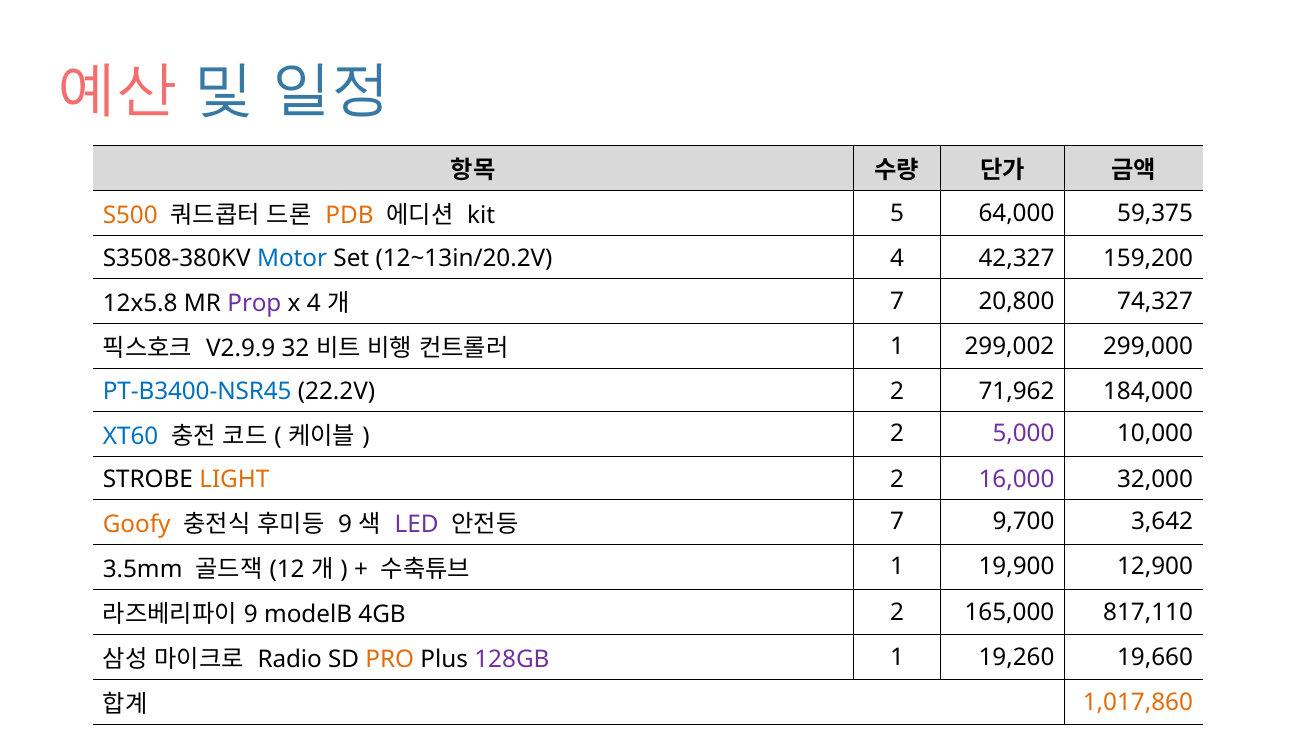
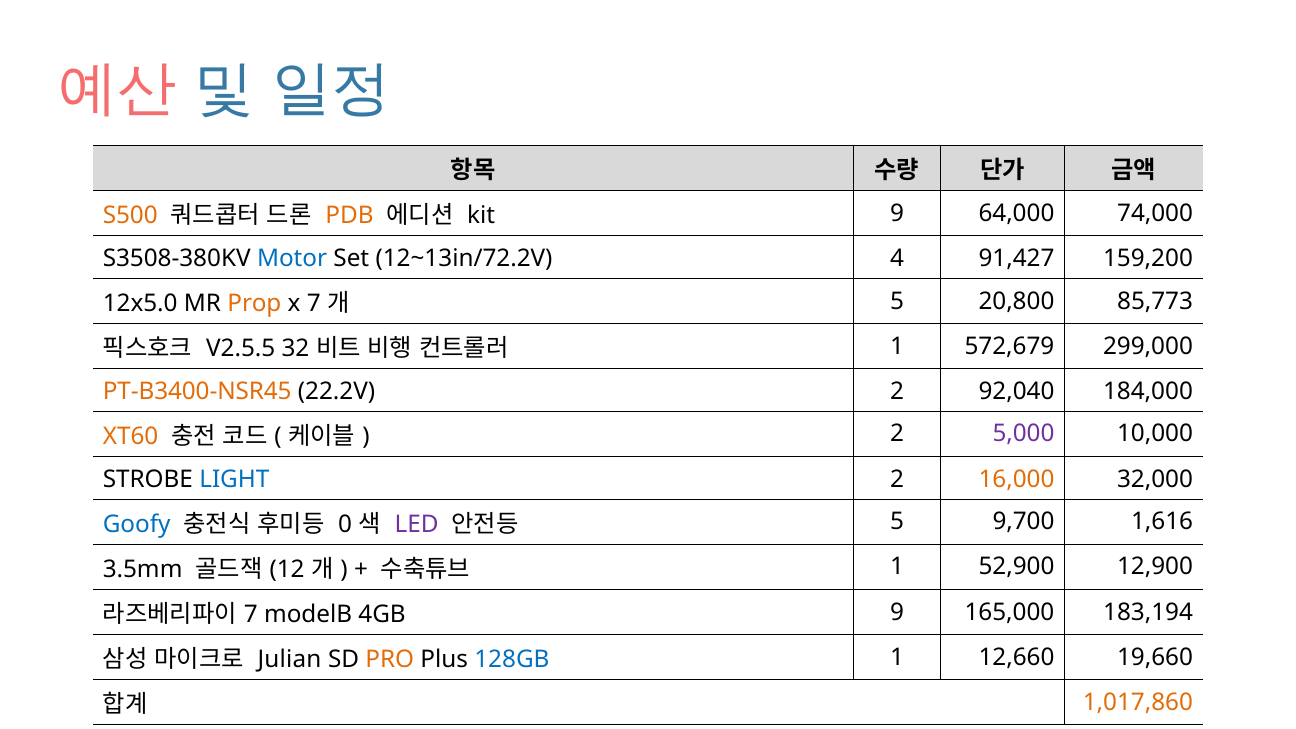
kit 5: 5 -> 9 (897, 213)
59,375: 59,375 -> 74,000 (1155, 213)
12~13in/20.2V: 12~13in/20.2V -> 12~13in/72.2V (464, 258)
42,327: 42,327 -> 91,427 (1017, 258)
12x5.8: 12x5.8 -> 12x5.0 (140, 303)
Prop colour: purple -> orange (254, 303)
x 4: 4 -> 7 (314, 303)
7: 7 -> 5 (897, 301)
74,327: 74,327 -> 85,773 (1155, 301)
V2.9.9: V2.9.9 -> V2.5.5 (241, 348)
299,002: 299,002 -> 572,679 (1009, 346)
PT-B3400-NSR45 colour: blue -> orange (197, 391)
71,962: 71,962 -> 92,040 (1017, 391)
XT60 colour: blue -> orange (131, 436)
LIGHT colour: orange -> blue (234, 479)
16,000 colour: purple -> orange (1017, 479)
Goofy colour: orange -> blue (137, 524)
9: 9 -> 0 (345, 524)
7: 7 -> 5 (897, 522)
3,642: 3,642 -> 1,616 (1162, 522)
19,900: 19,900 -> 52,900 (1017, 567)
9: 9 -> 7 (251, 614)
4GB 2: 2 -> 9 (897, 612)
817,110: 817,110 -> 183,194 (1148, 612)
Radio: Radio -> Julian (290, 659)
128GB colour: purple -> blue (512, 659)
19,260: 19,260 -> 12,660 (1017, 657)
